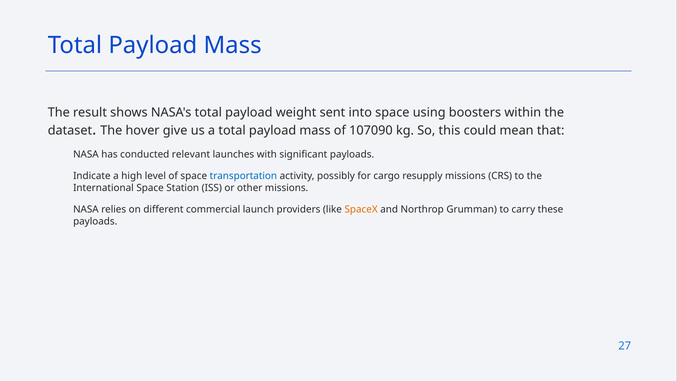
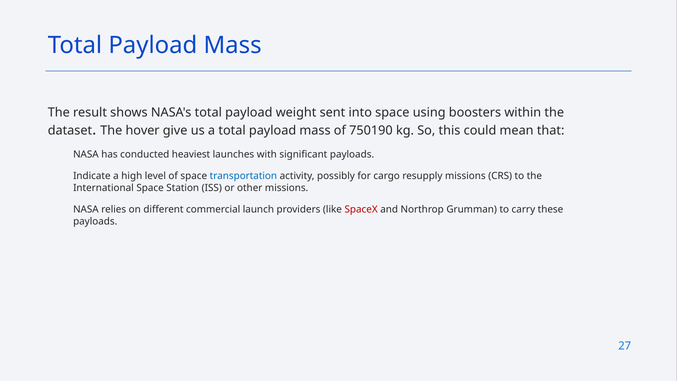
107090: 107090 -> 750190 (371, 130)
relevant: relevant -> heaviest (191, 154)
SpaceX colour: orange -> red (361, 210)
